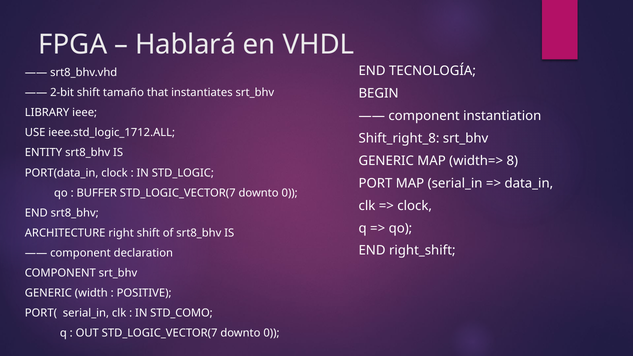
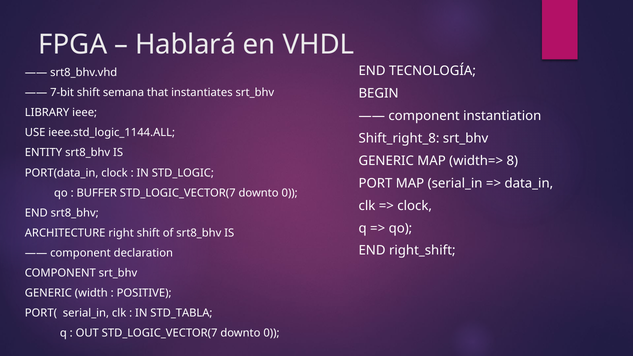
2-bit: 2-bit -> 7-bit (62, 93)
tamaño: tamaño -> semana (124, 93)
ieee.std_logic_1712.ALL: ieee.std_logic_1712.ALL -> ieee.std_logic_1144.ALL (112, 133)
STD_COMO: STD_COMO -> STD_TABLA (181, 313)
